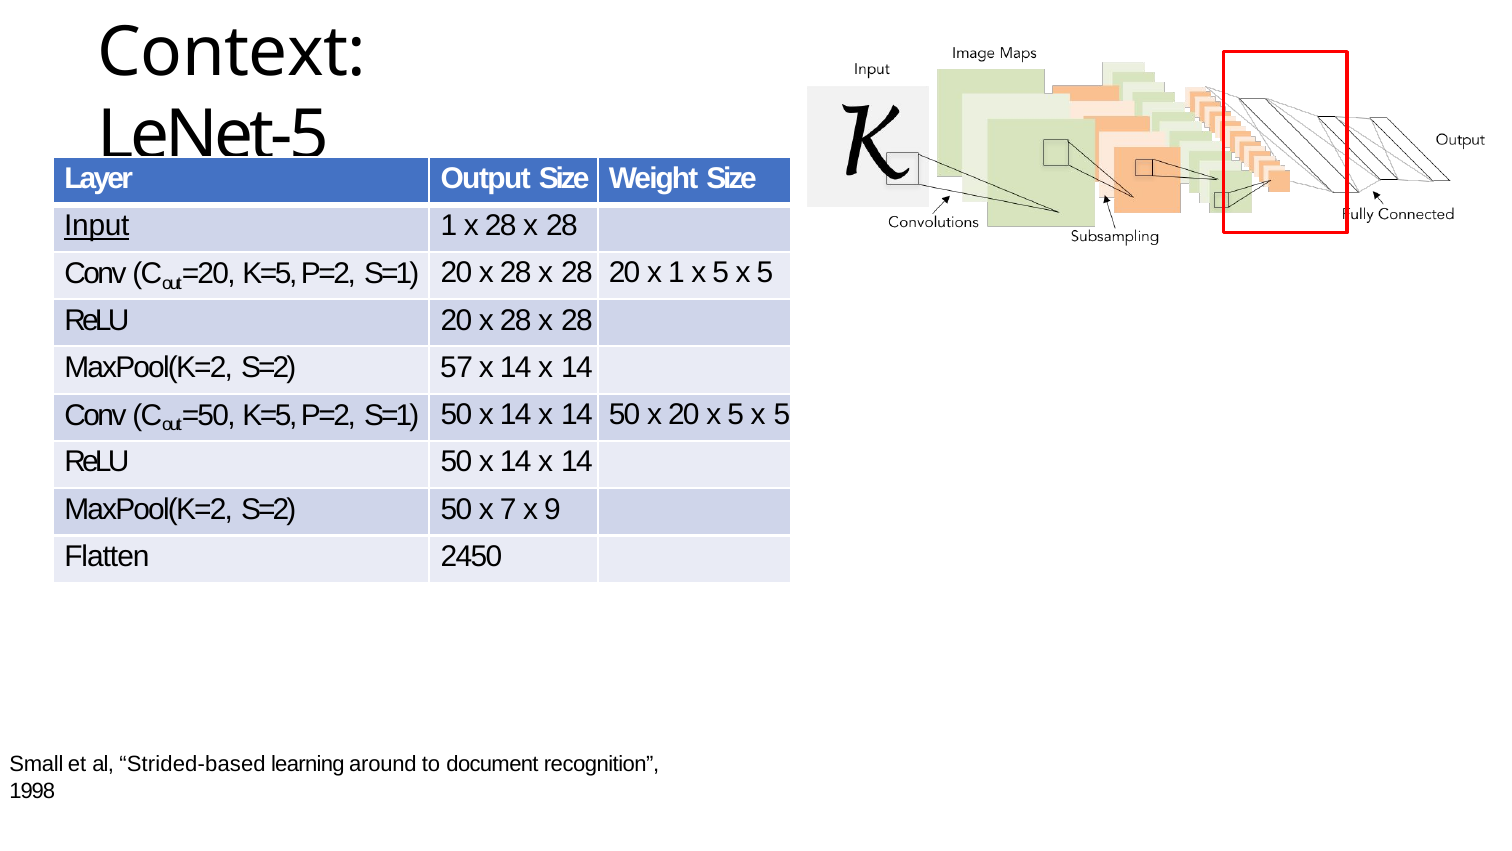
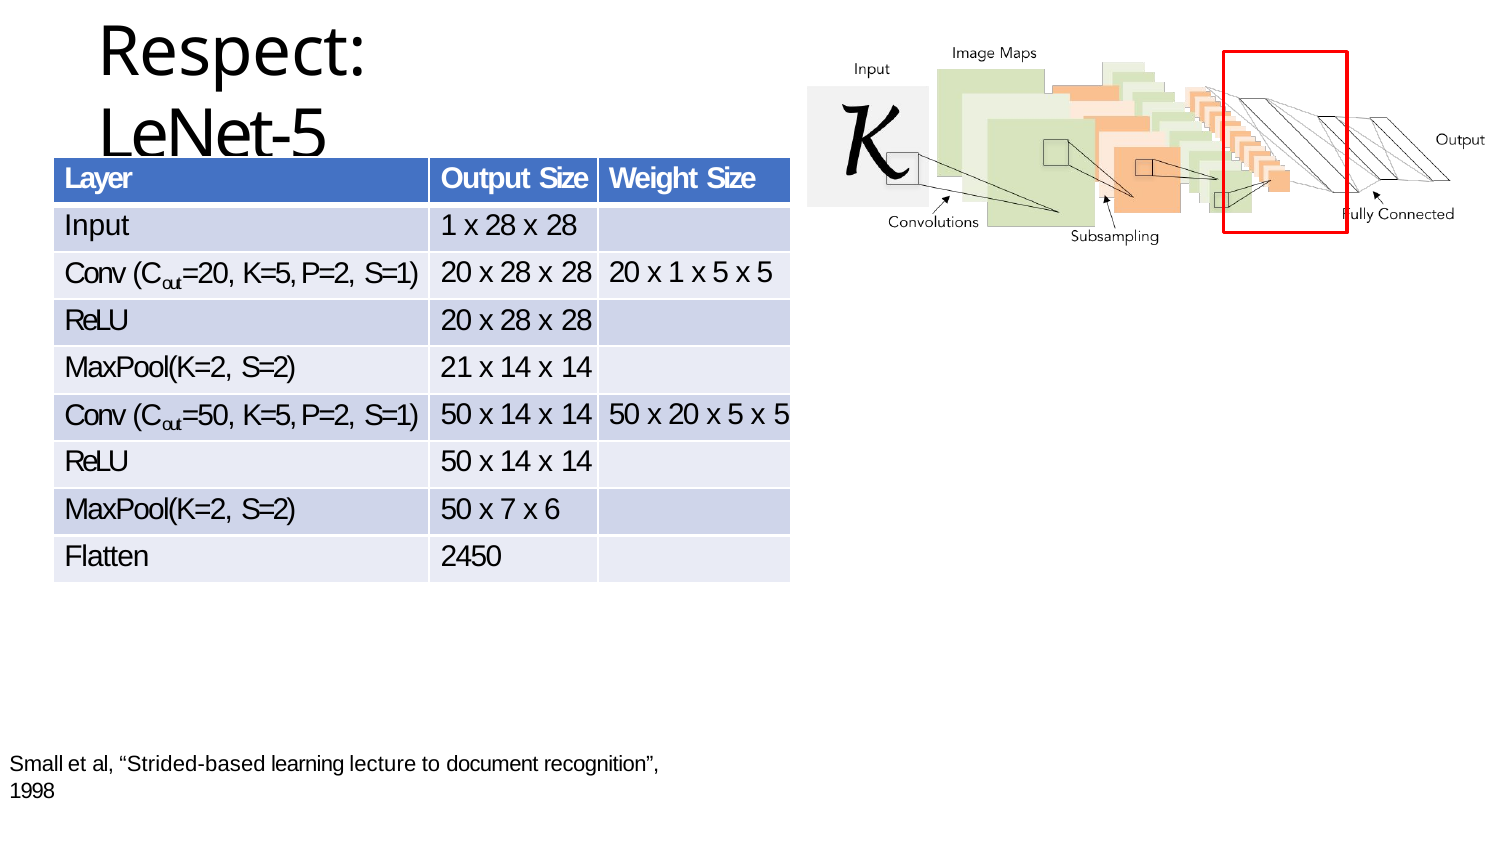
Context: Context -> Respect (232, 53)
Input underline: present -> none (97, 226)
57: 57 -> 21 (457, 367)
9: 9 -> 6 (552, 509)
around: around -> lecture (383, 764)
